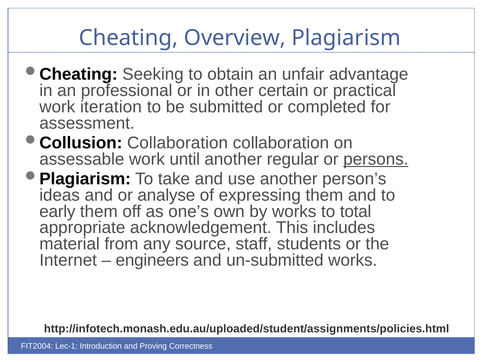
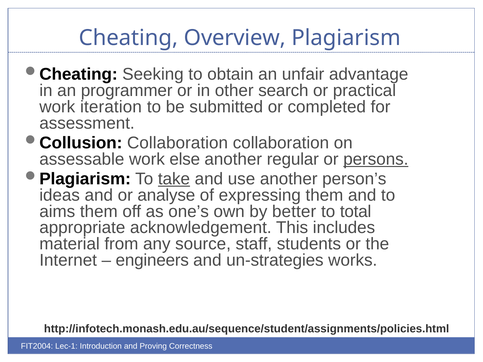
professional: professional -> programmer (127, 91)
certain: certain -> search (283, 91)
until: until -> else (185, 159)
take underline: none -> present (174, 179)
early: early -> aims (57, 212)
by works: works -> better (294, 212)
un-submitted: un-submitted -> un-strategies (275, 261)
http://infotech.monash.edu.au/uploaded/student/assignments/policies.html: http://infotech.monash.edu.au/uploaded/student/assignments/policies.html -> http://infotech.monash.edu.au/sequence/student/assignments/policies.html (247, 329)
